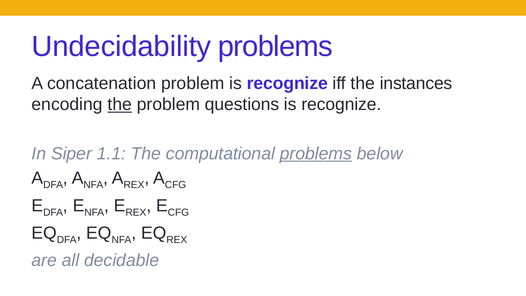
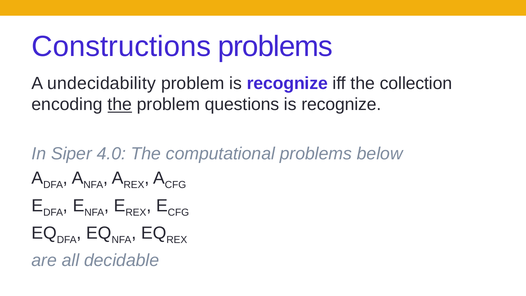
Undecidability: Undecidability -> Constructions (121, 46)
concatenation: concatenation -> undecidability (102, 83)
instances: instances -> collection (416, 83)
1.1: 1.1 -> 4.0 (111, 154)
problems underline: present -> none (316, 154)
